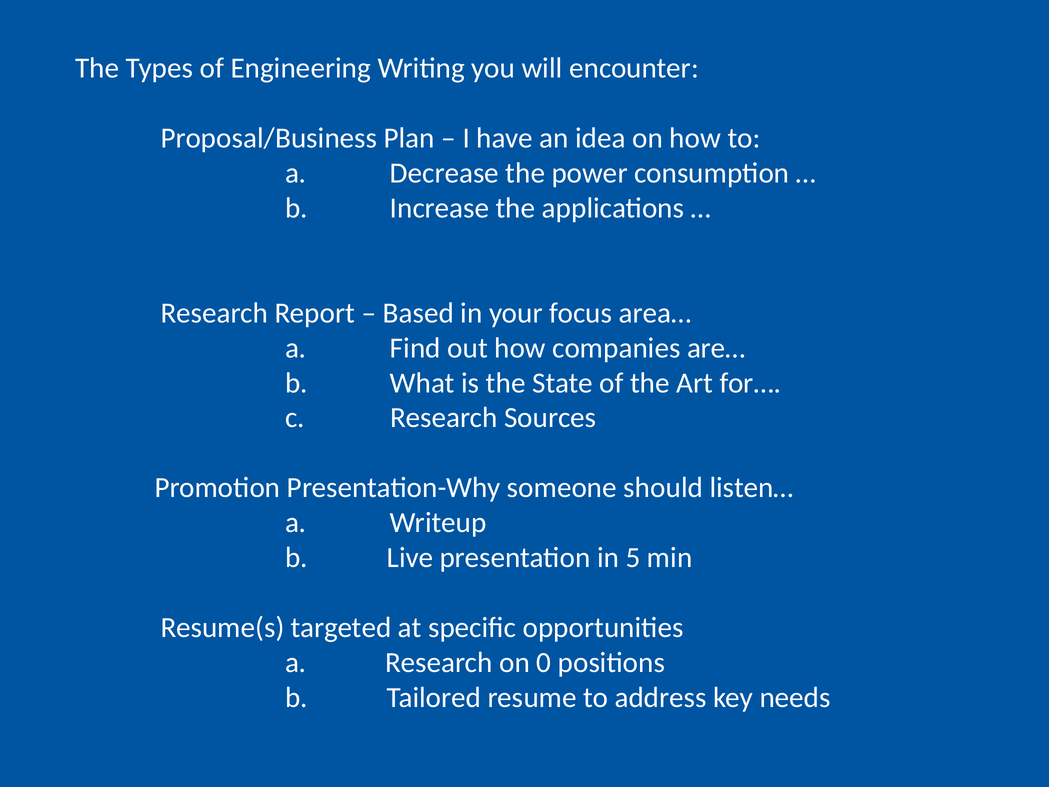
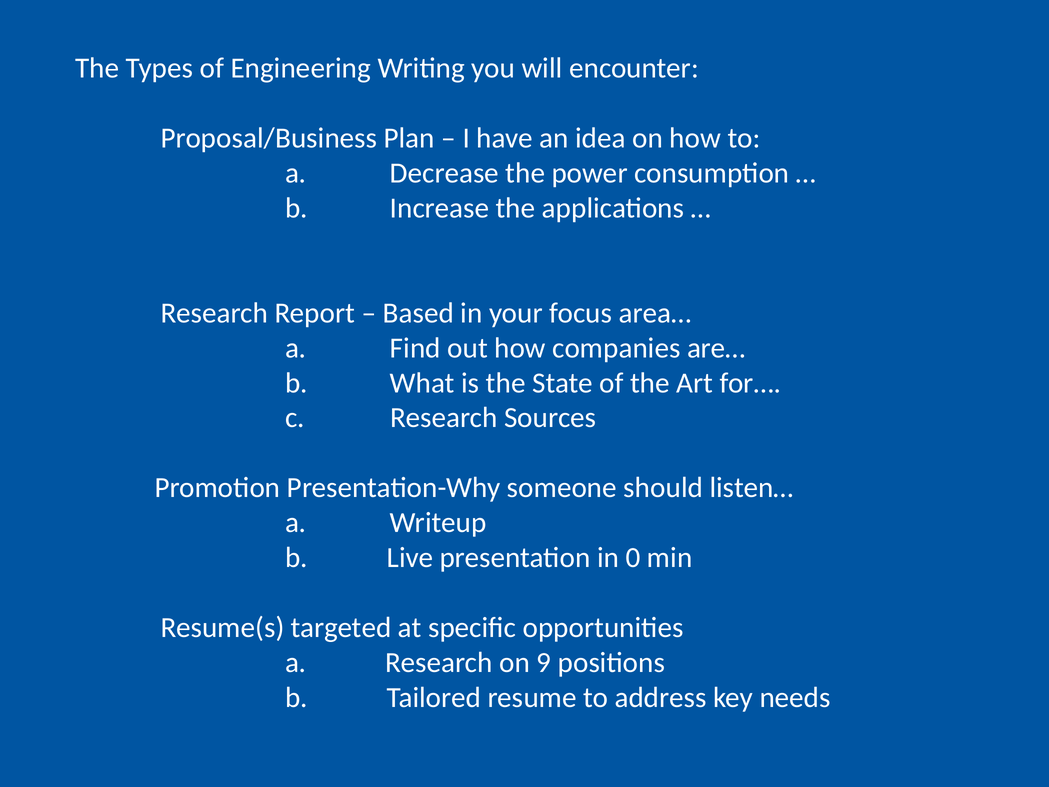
5: 5 -> 0 (633, 558)
0: 0 -> 9 (544, 663)
